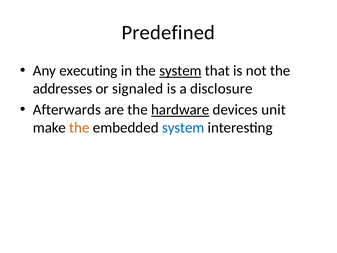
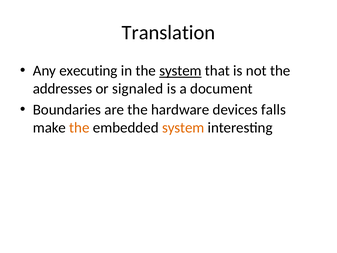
Predefined: Predefined -> Translation (168, 33)
disclosure: disclosure -> document (221, 89)
Afterwards: Afterwards -> Boundaries (67, 110)
hardware underline: present -> none (180, 110)
unit: unit -> falls (274, 110)
system colour: blue -> orange (183, 128)
